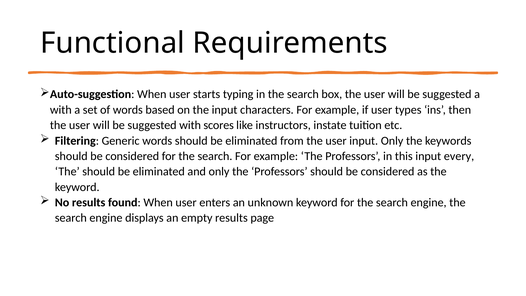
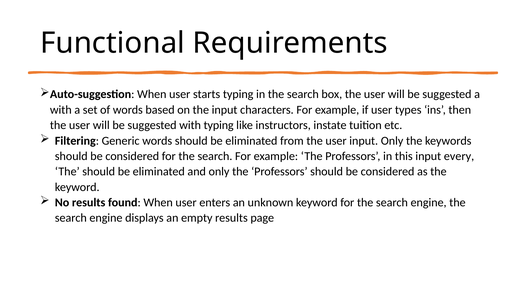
with scores: scores -> typing (219, 125)
